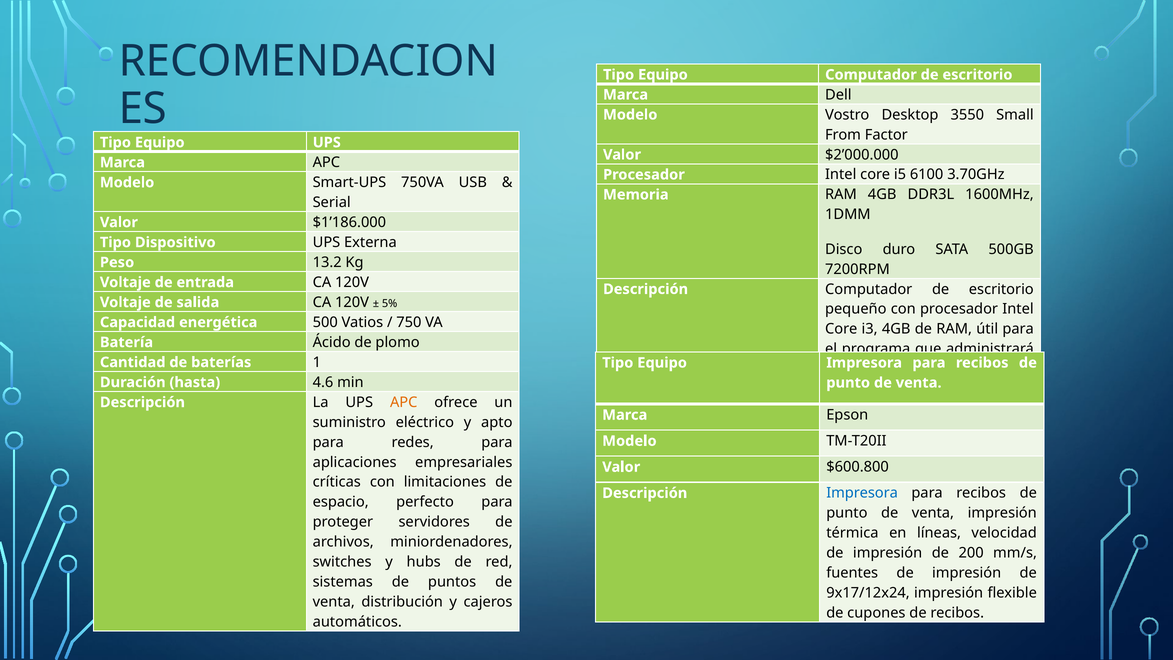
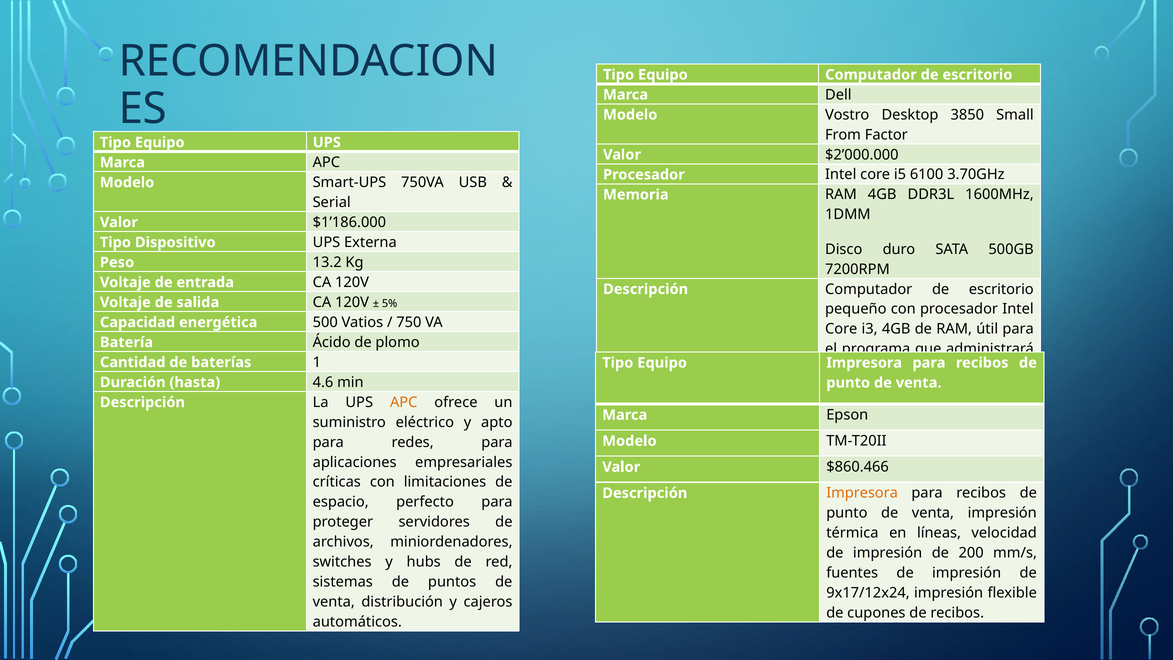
3550: 3550 -> 3850 (967, 115)
$600.800: $600.800 -> $860.466 (858, 467)
Impresora colour: blue -> orange (862, 493)
